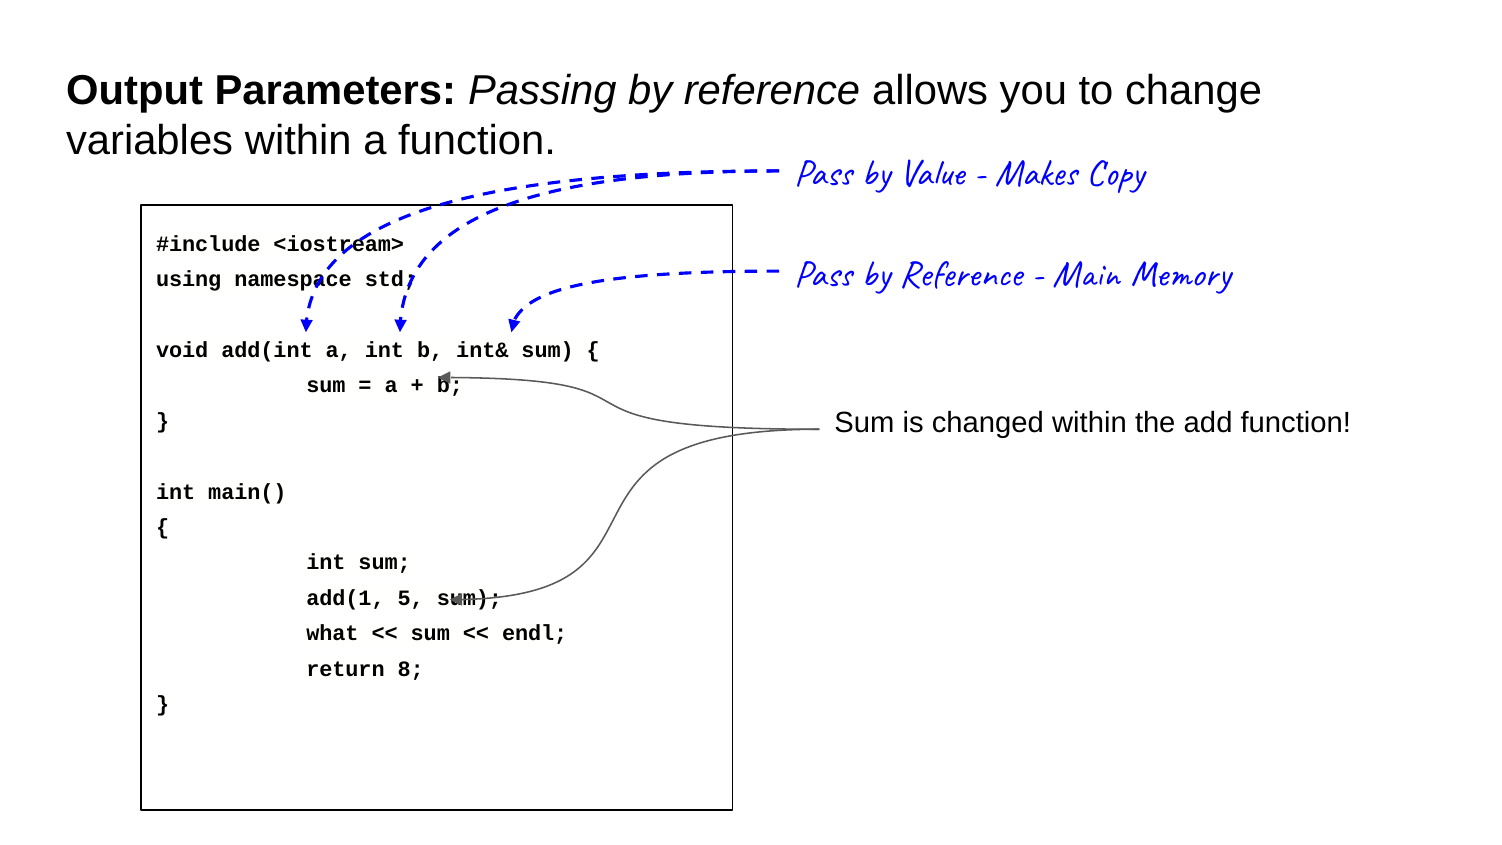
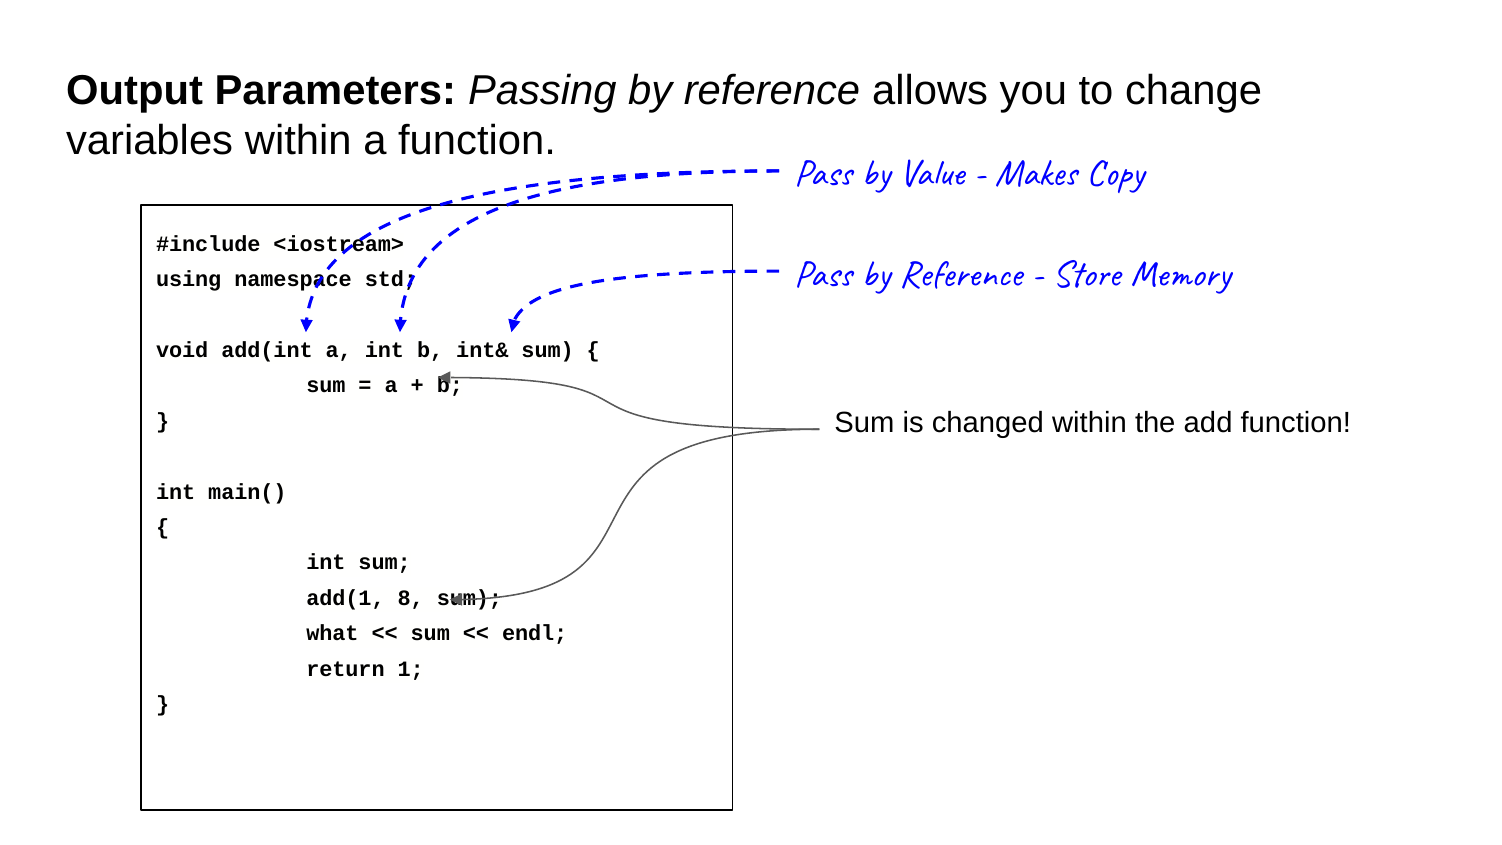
Main: Main -> Store (1086, 274)
5: 5 -> 8 (411, 598)
8: 8 -> 1 (411, 669)
